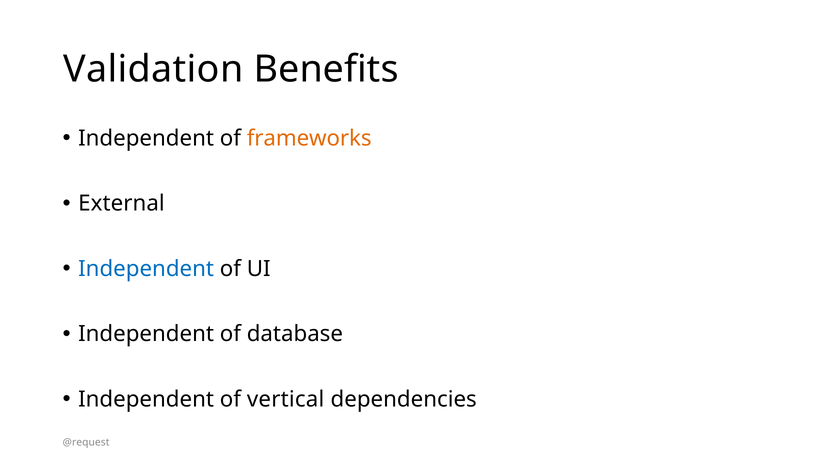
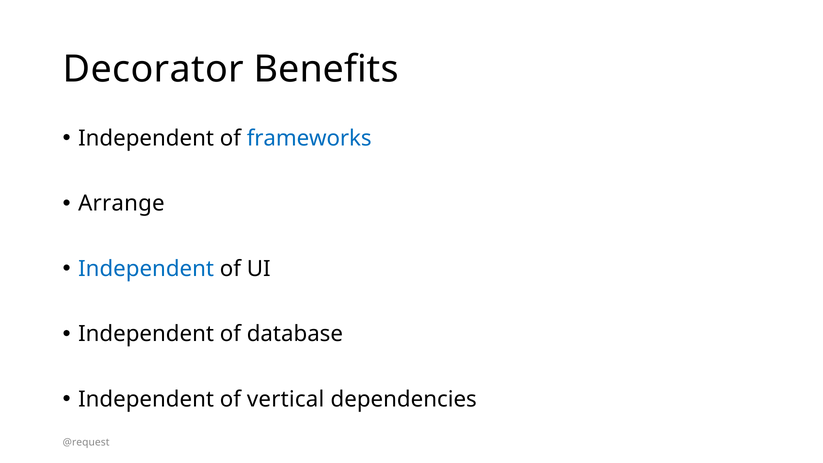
Validation: Validation -> Decorator (153, 69)
frameworks colour: orange -> blue (309, 138)
External: External -> Arrange (121, 203)
